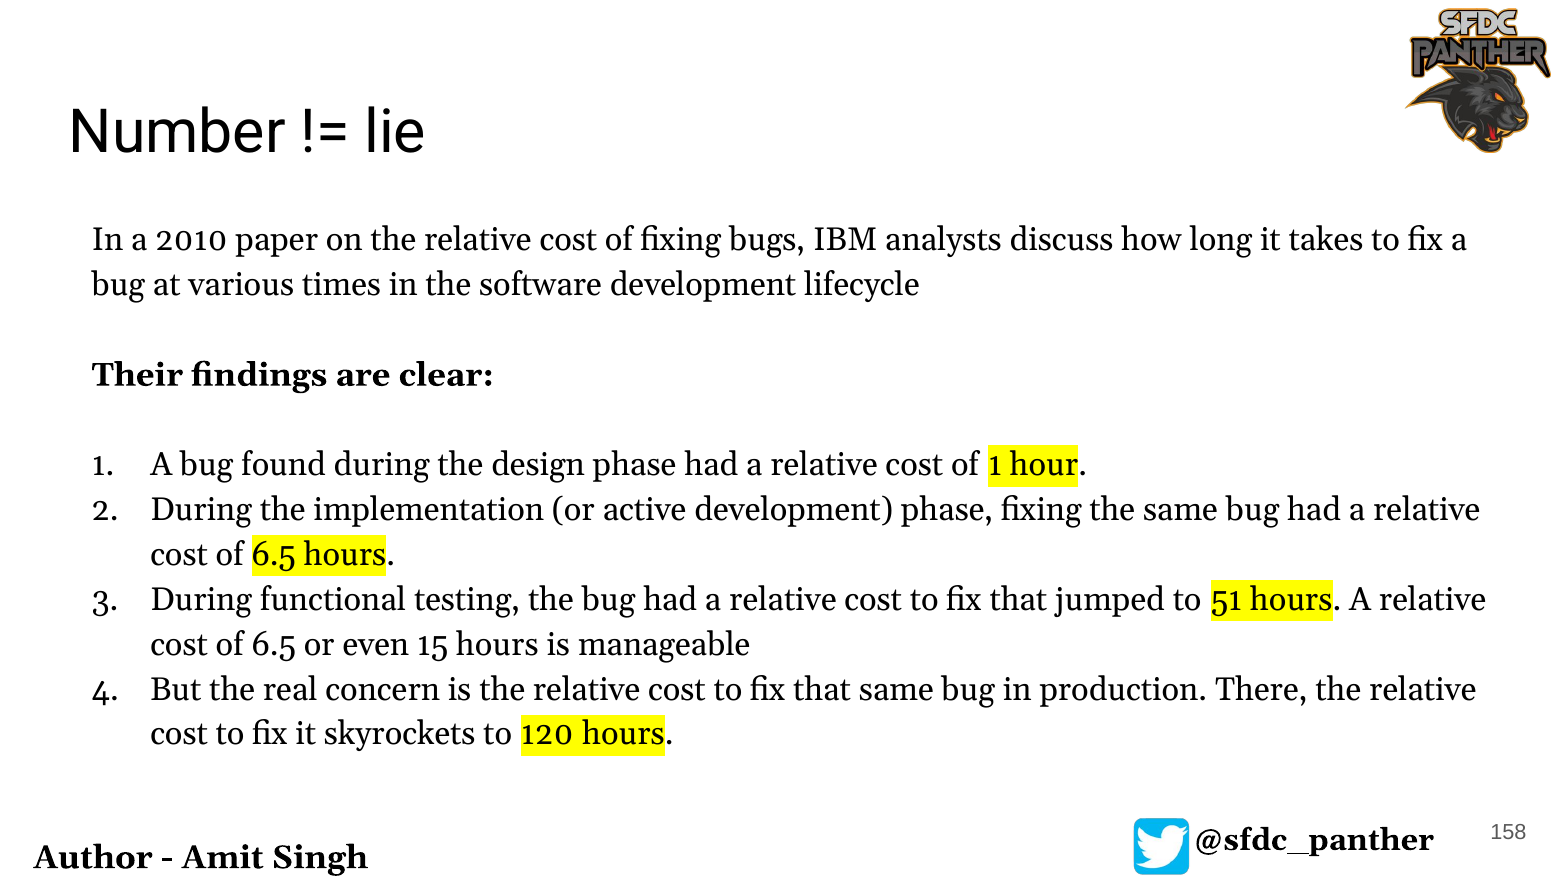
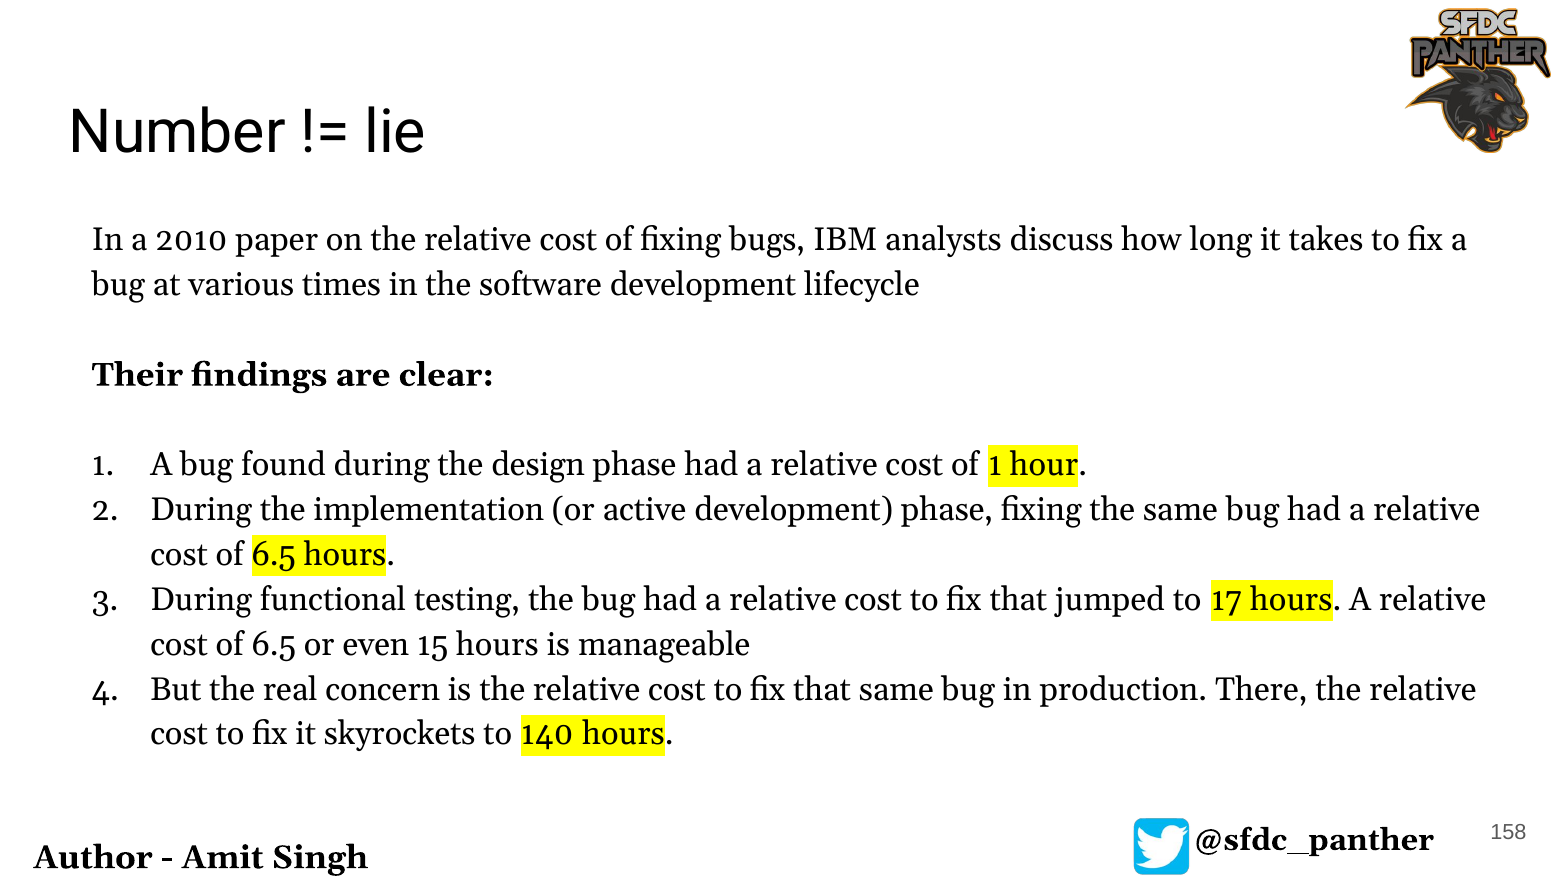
51: 51 -> 17 (1226, 600)
120: 120 -> 140 (547, 734)
